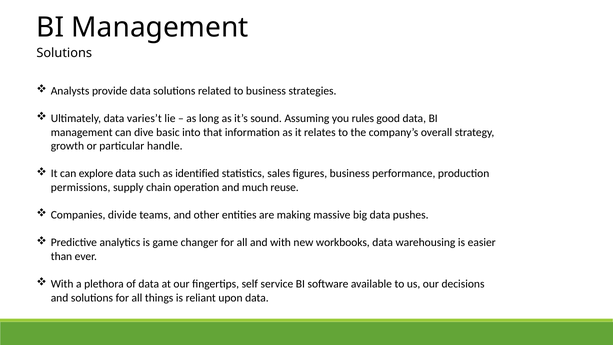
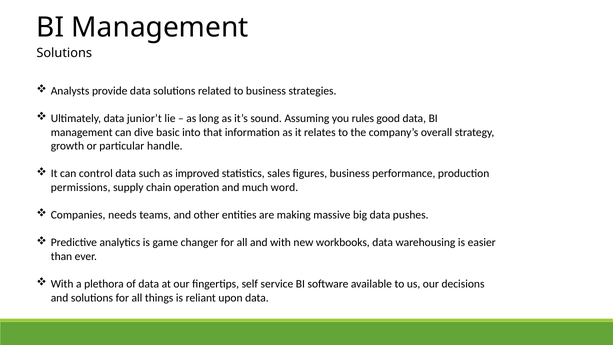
varies’t: varies’t -> junior’t (144, 118)
explore: explore -> control (96, 174)
identified: identified -> improved (197, 174)
reuse: reuse -> word (284, 187)
divide: divide -> needs (122, 215)
